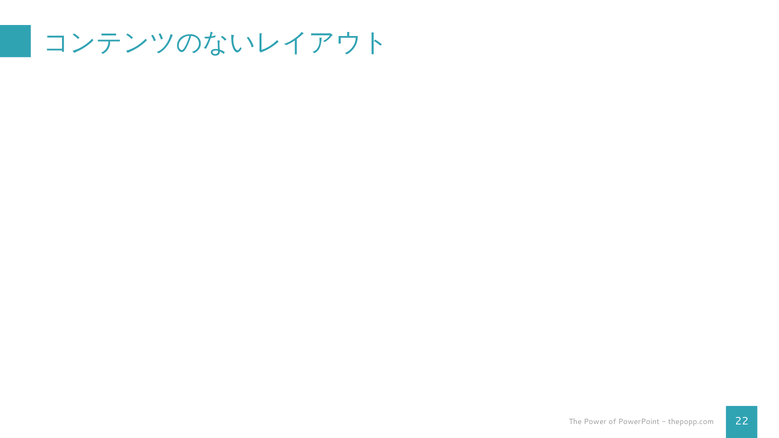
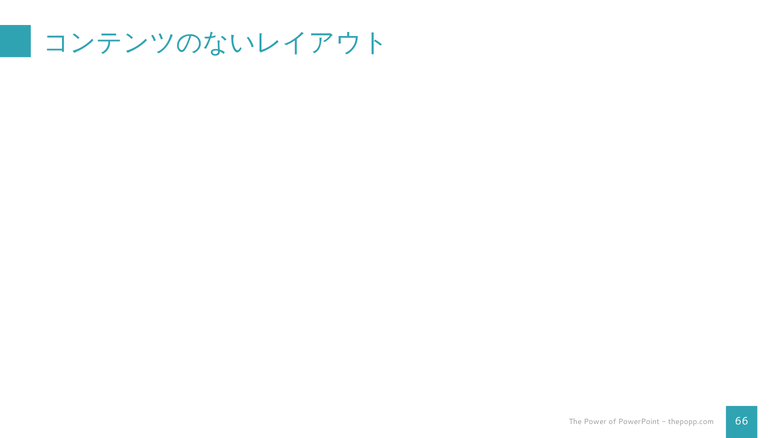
22: 22 -> 66 (742, 421)
